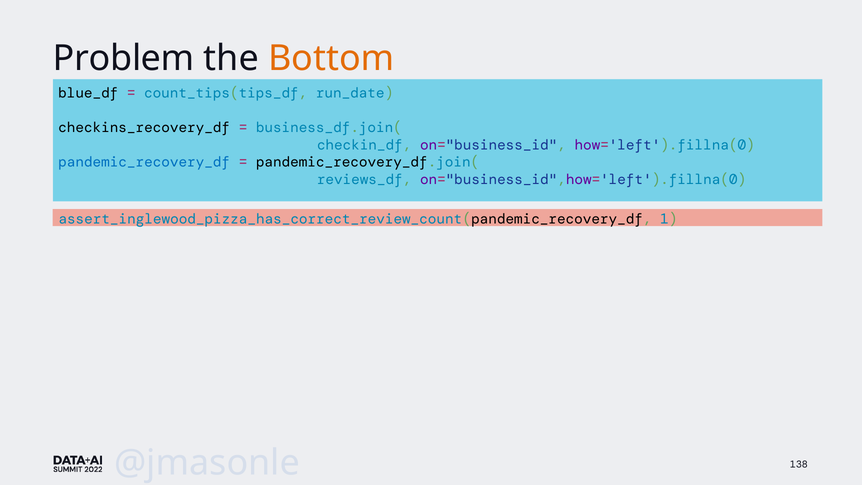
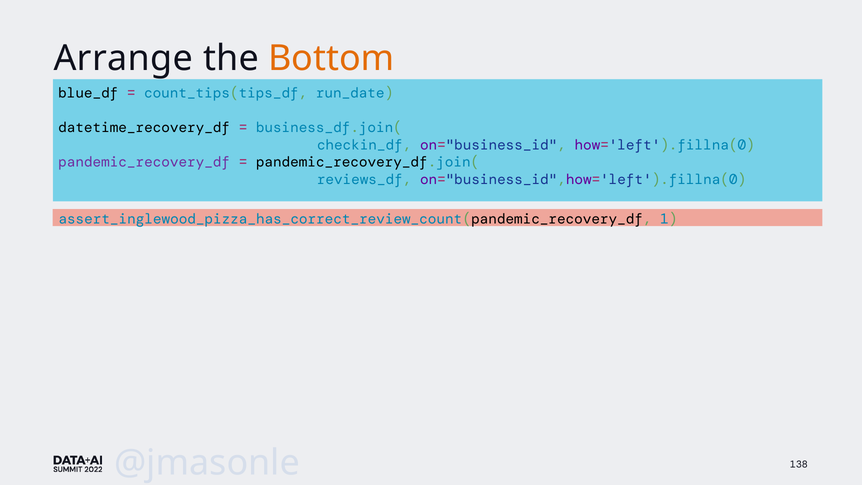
Problem: Problem -> Arrange (123, 58)
checkins_recovery_df: checkins_recovery_df -> datetime_recovery_df (144, 128)
pandemic_recovery_df colour: blue -> purple (144, 162)
